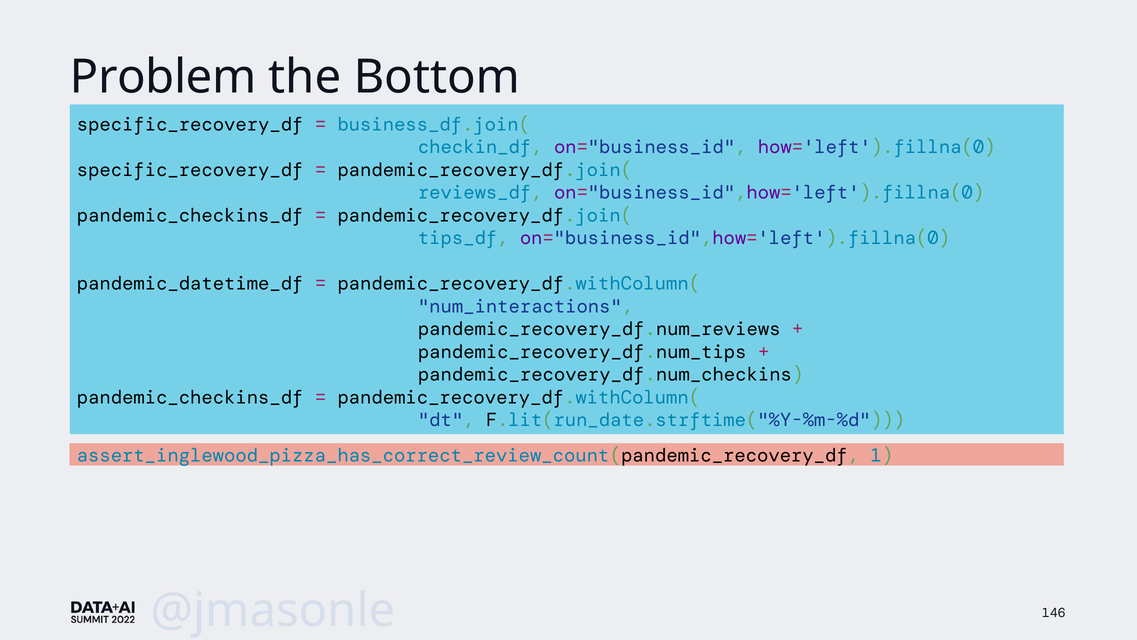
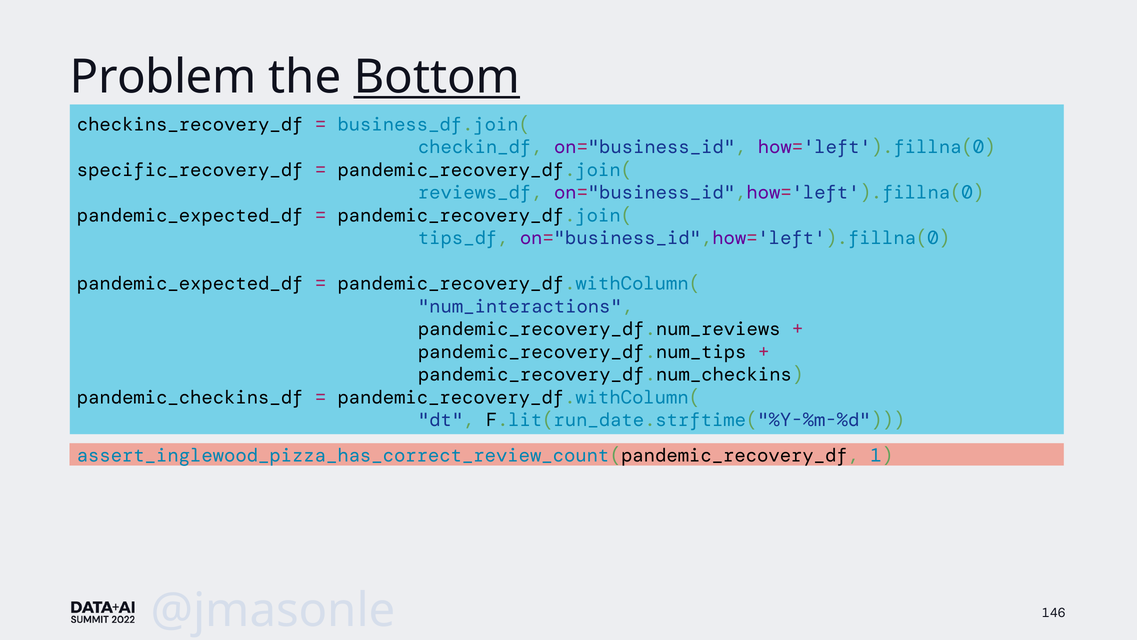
Bottom underline: none -> present (437, 77)
specific_recovery_df: specific_recovery_df -> checkins_recovery_df (190, 124)
pandemic_checkins_df: pandemic_checkins_df -> pandemic_expected_df (190, 215)
pandemic_datetime_df: pandemic_datetime_df -> pandemic_expected_df (190, 283)
